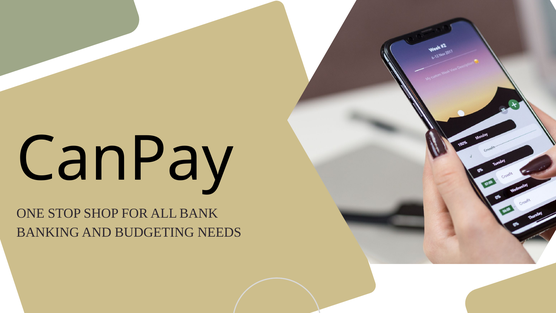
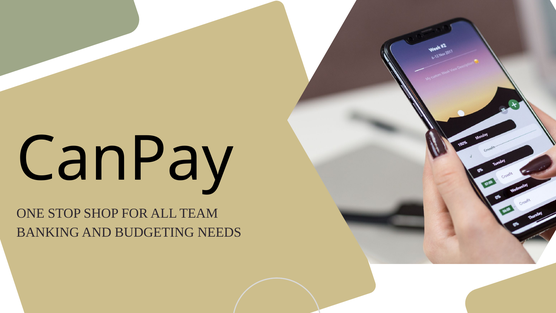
BANK: BANK -> TEAM (199, 213)
